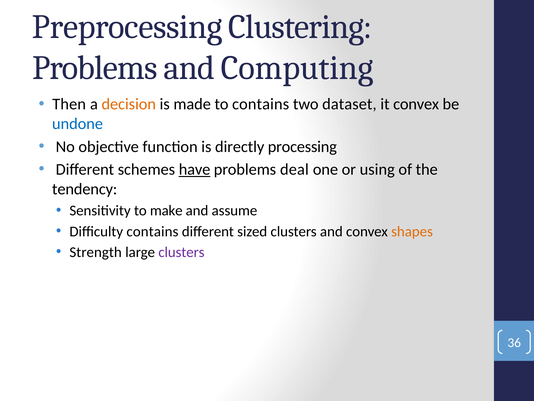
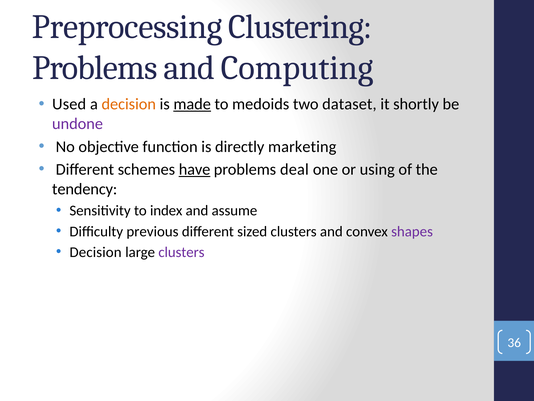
Then: Then -> Used (69, 104)
made underline: none -> present (192, 104)
to contains: contains -> medoids (261, 104)
it convex: convex -> shortly (416, 104)
undone colour: blue -> purple (78, 124)
processing: processing -> marketing (302, 146)
make: make -> index (166, 210)
Difficulty contains: contains -> previous (152, 231)
shapes colour: orange -> purple (412, 231)
Strength: Strength -> Decision (96, 252)
